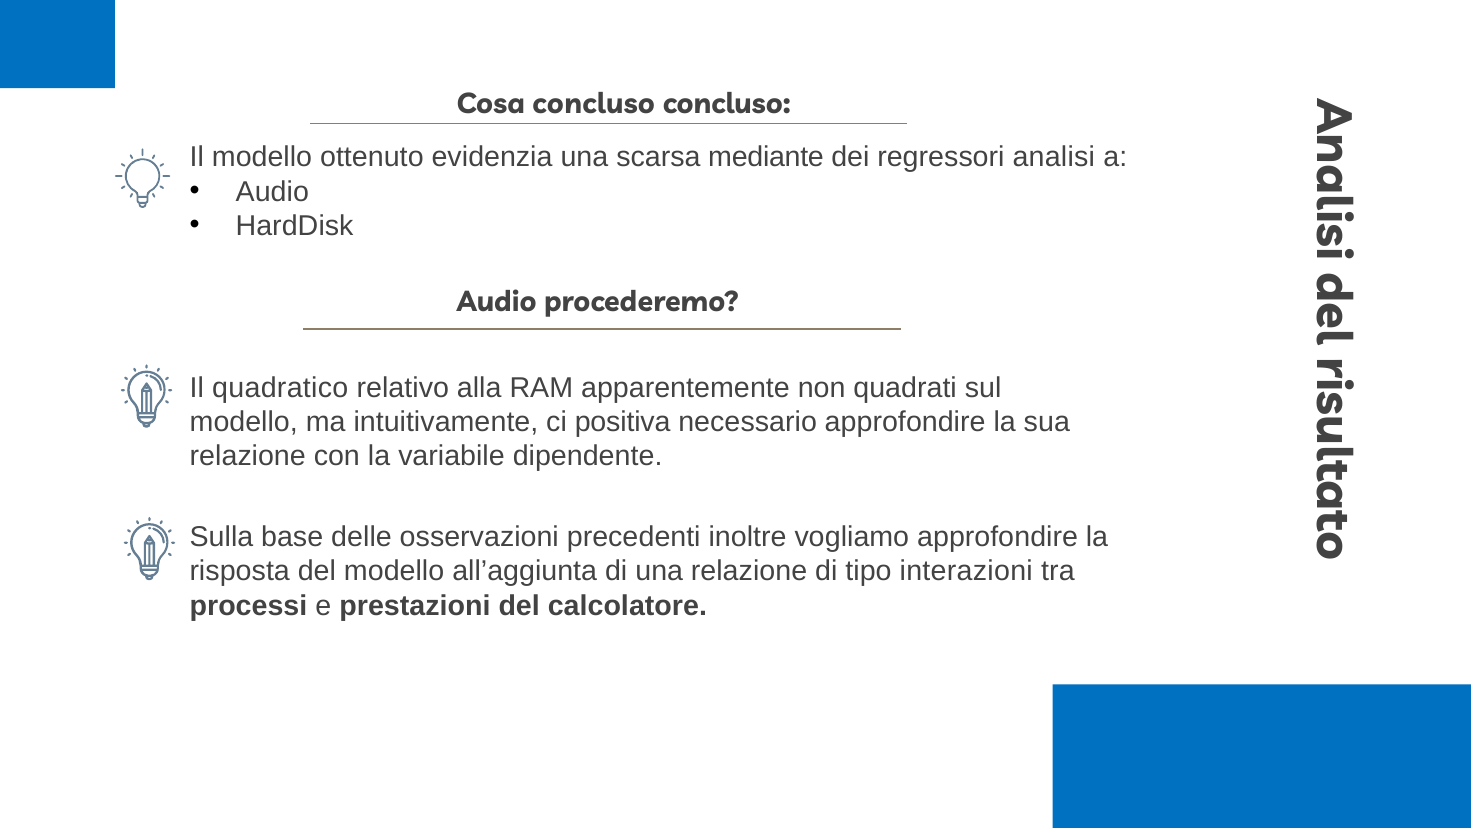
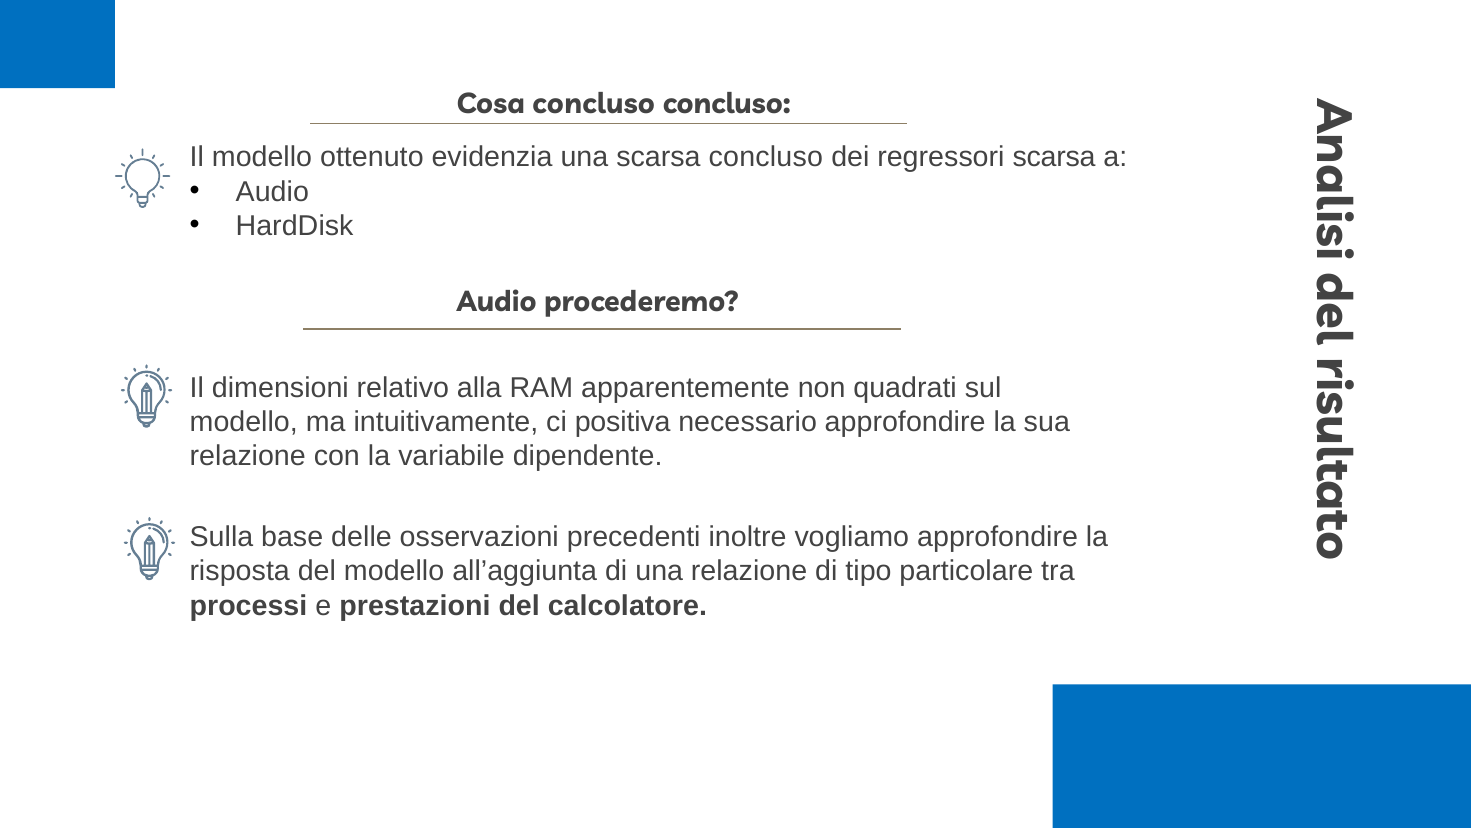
scarsa mediante: mediante -> concluso (766, 157)
regressori analisi: analisi -> scarsa (1054, 157)
quadratico: quadratico -> dimensioni (280, 387)
interazioni: interazioni -> particolare (966, 571)
